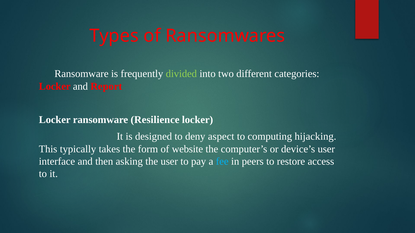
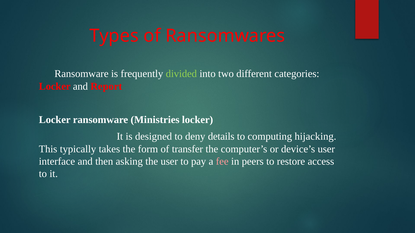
Resilience: Resilience -> Ministries (155, 120)
aspect: aspect -> details (221, 137)
website: website -> transfer (187, 149)
fee colour: light blue -> pink (222, 162)
